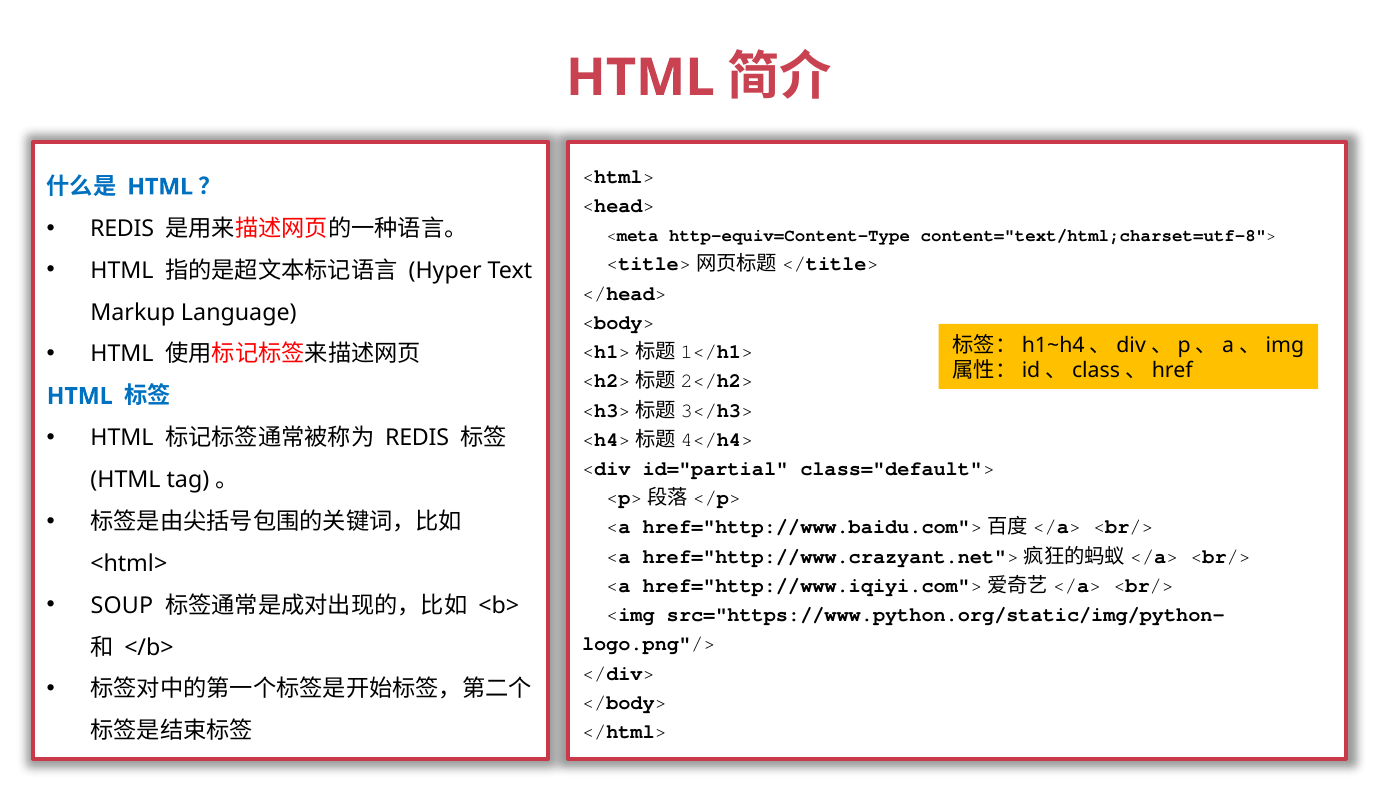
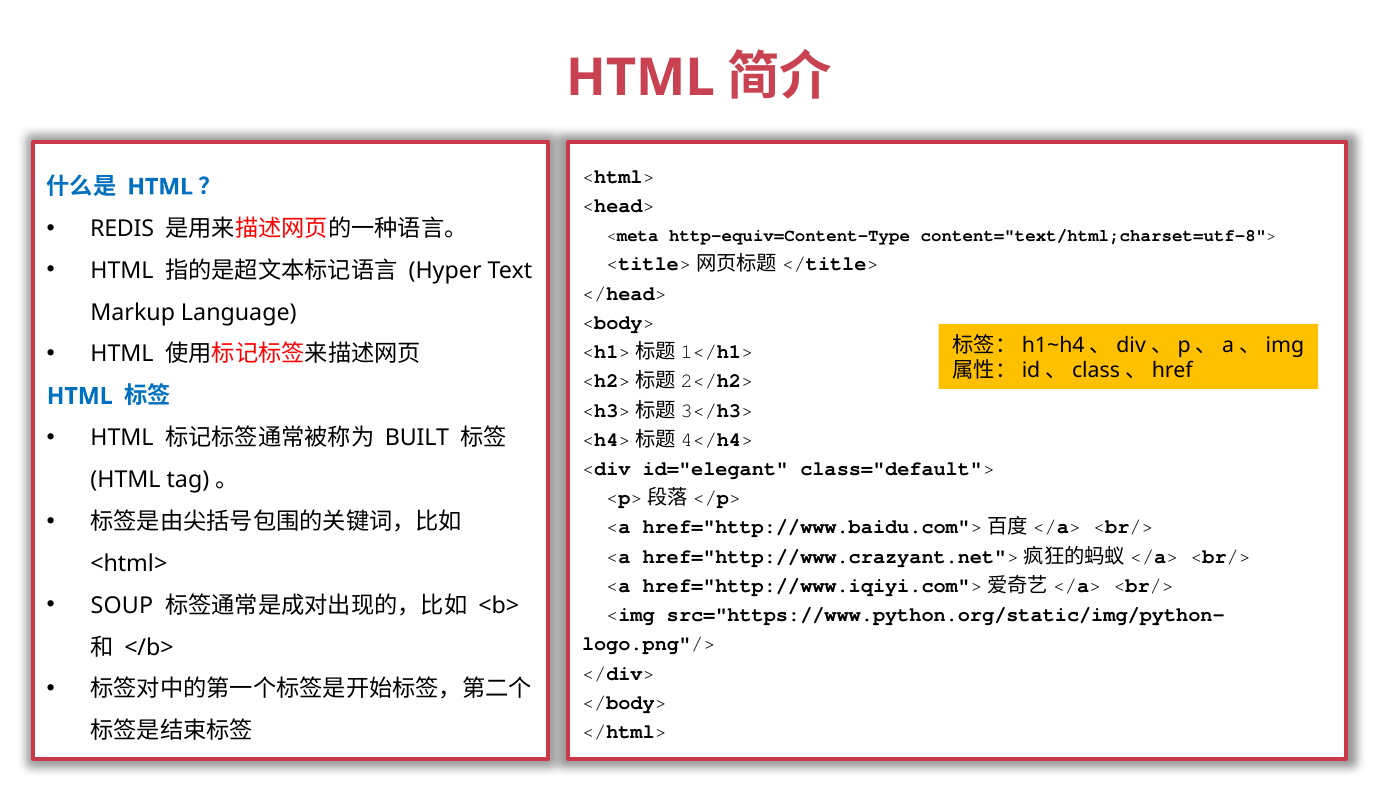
REDIS: REDIS -> BUILT (417, 438)
id="partial: id="partial -> id="elegant (715, 469)
